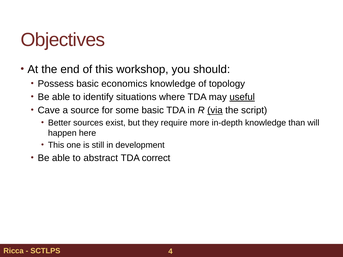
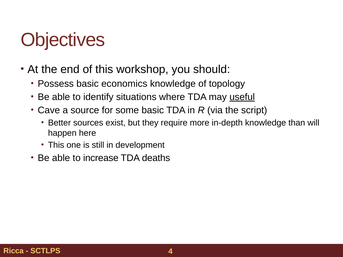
via underline: present -> none (215, 110)
abstract: abstract -> increase (101, 158)
correct: correct -> deaths (156, 158)
